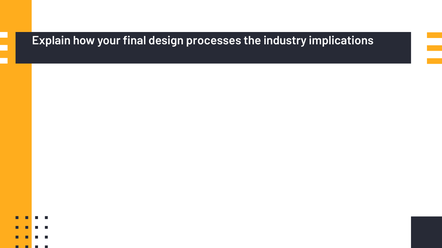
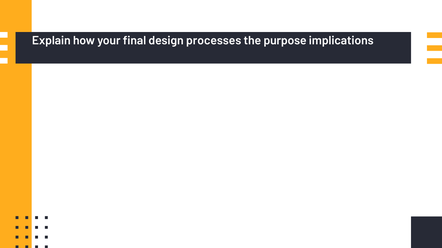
industry: industry -> purpose (285, 41)
